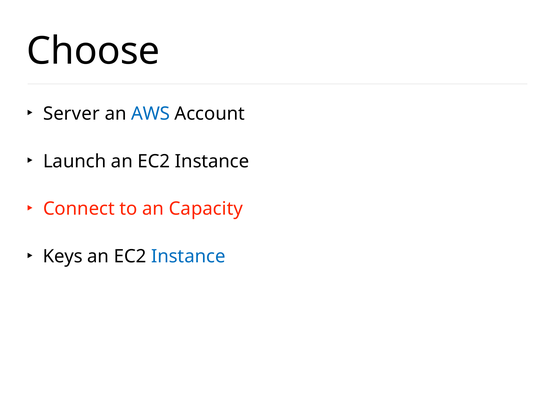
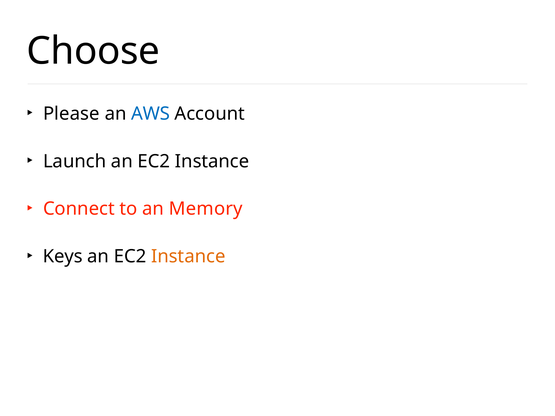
Server: Server -> Please (71, 114)
Capacity: Capacity -> Memory (206, 209)
Instance colour: blue -> orange (188, 257)
